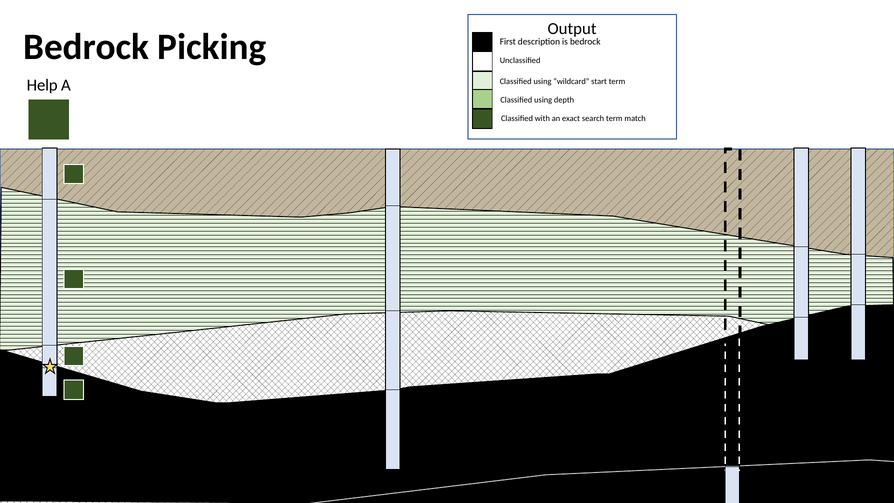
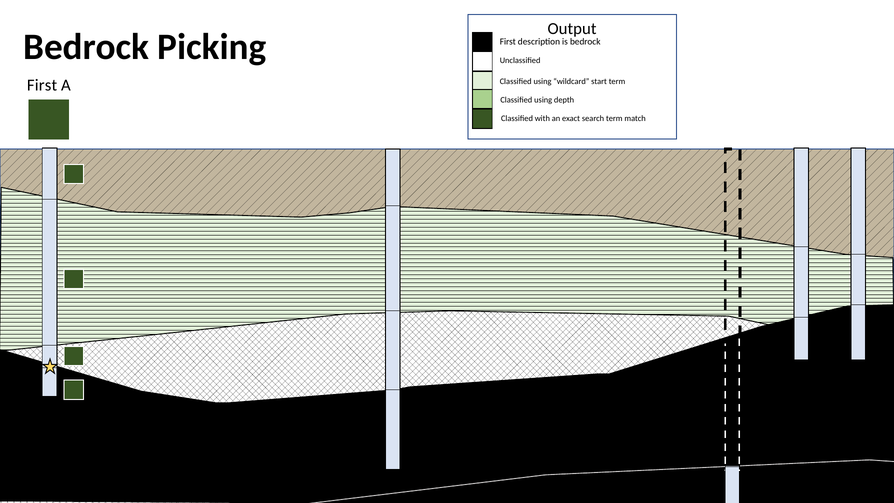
Help: Help -> First (42, 85)
